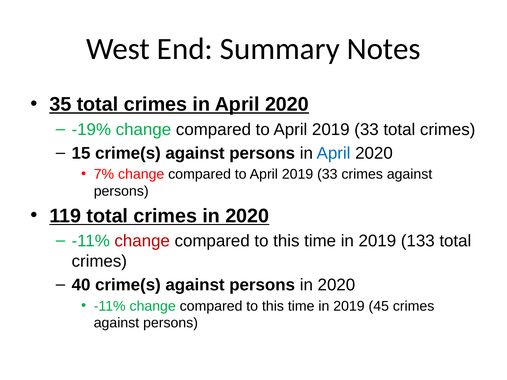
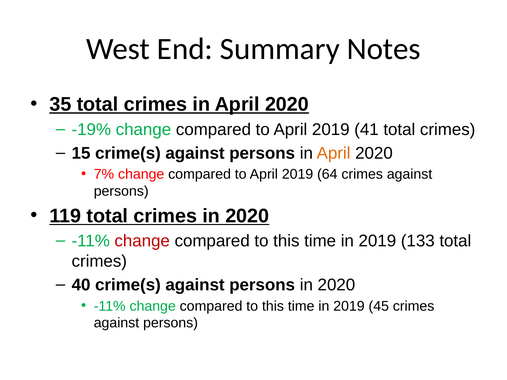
33: 33 -> 41 (367, 130)
April colour: blue -> orange (334, 153)
33: 33 -> 64 (327, 174)
